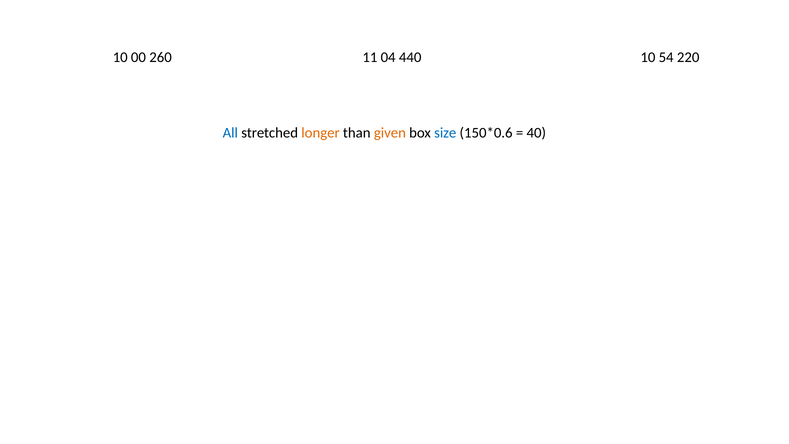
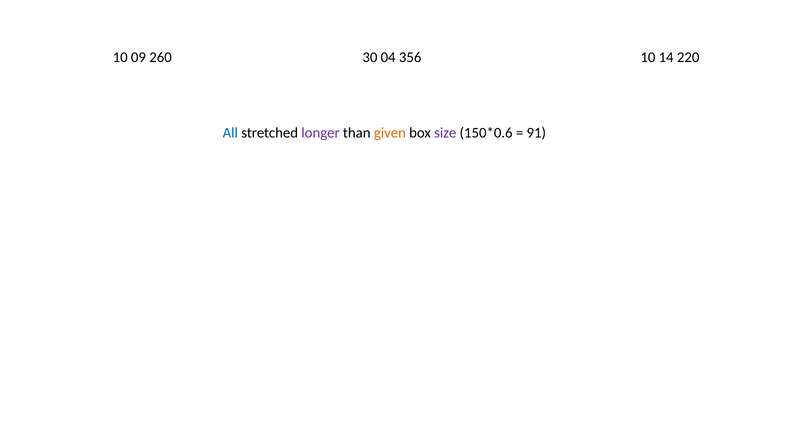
00: 00 -> 09 (138, 58)
11: 11 -> 30 (370, 58)
440: 440 -> 356 (410, 58)
54: 54 -> 14 (666, 58)
longer colour: orange -> purple (321, 133)
size colour: blue -> purple (445, 133)
40: 40 -> 91 (536, 133)
